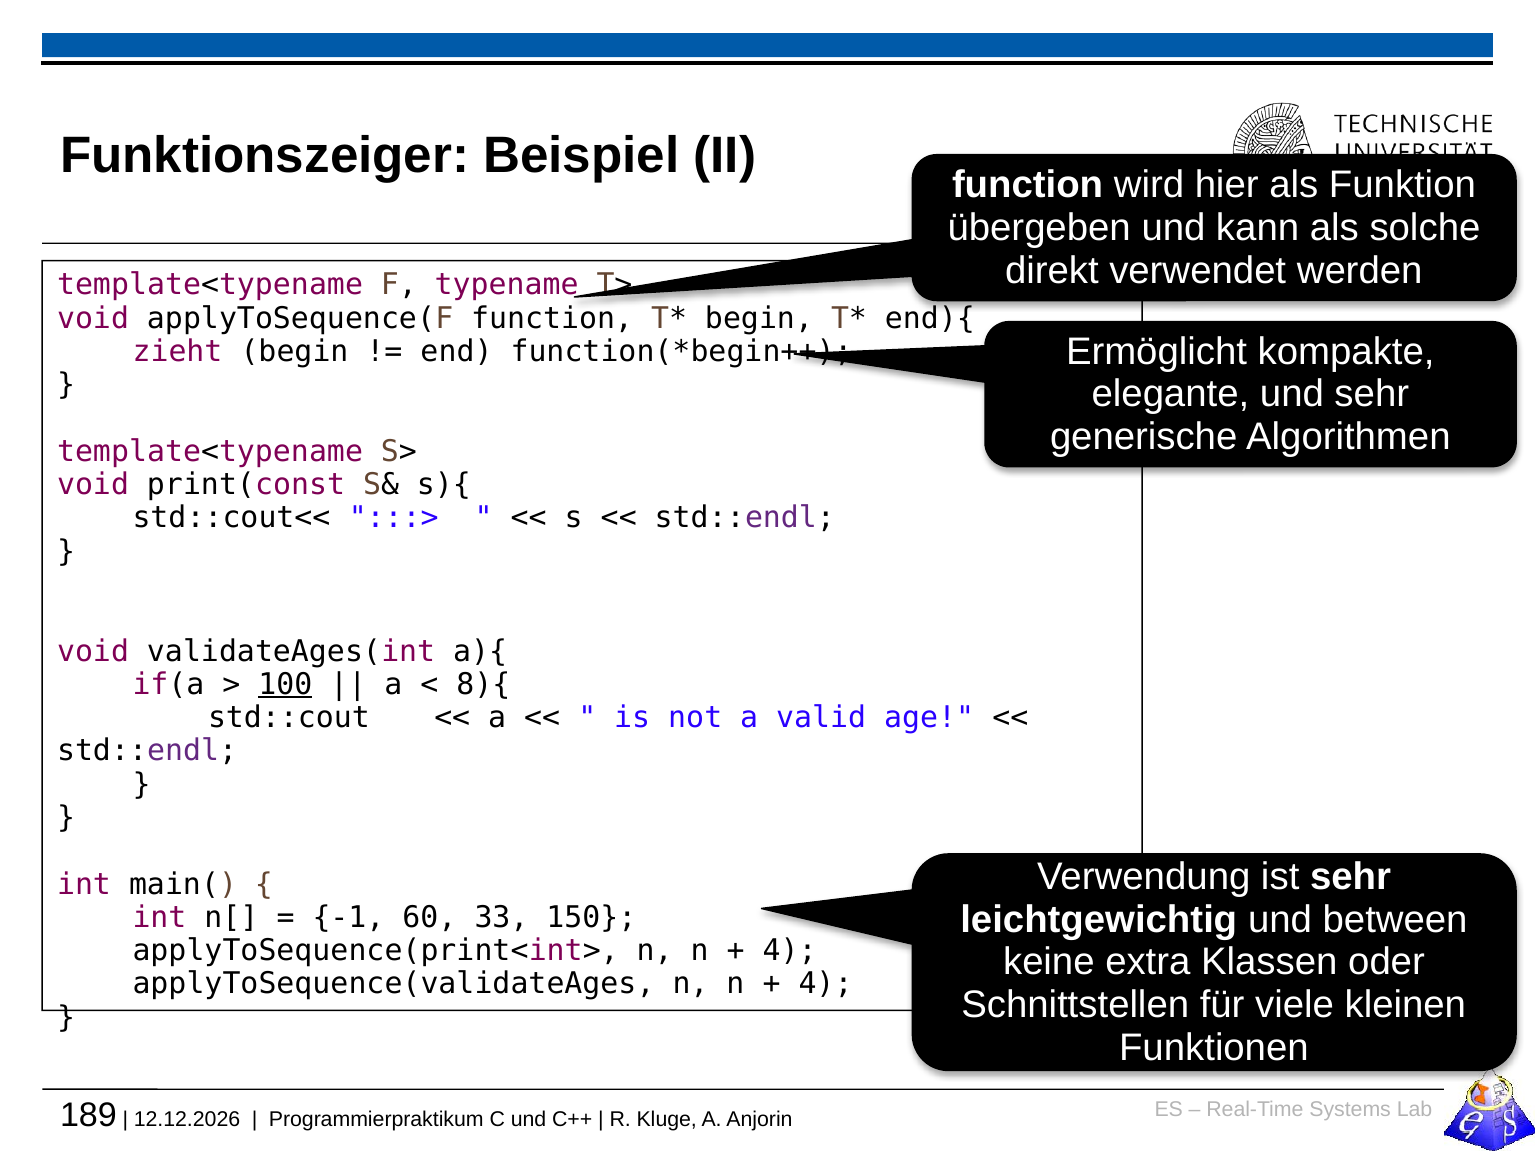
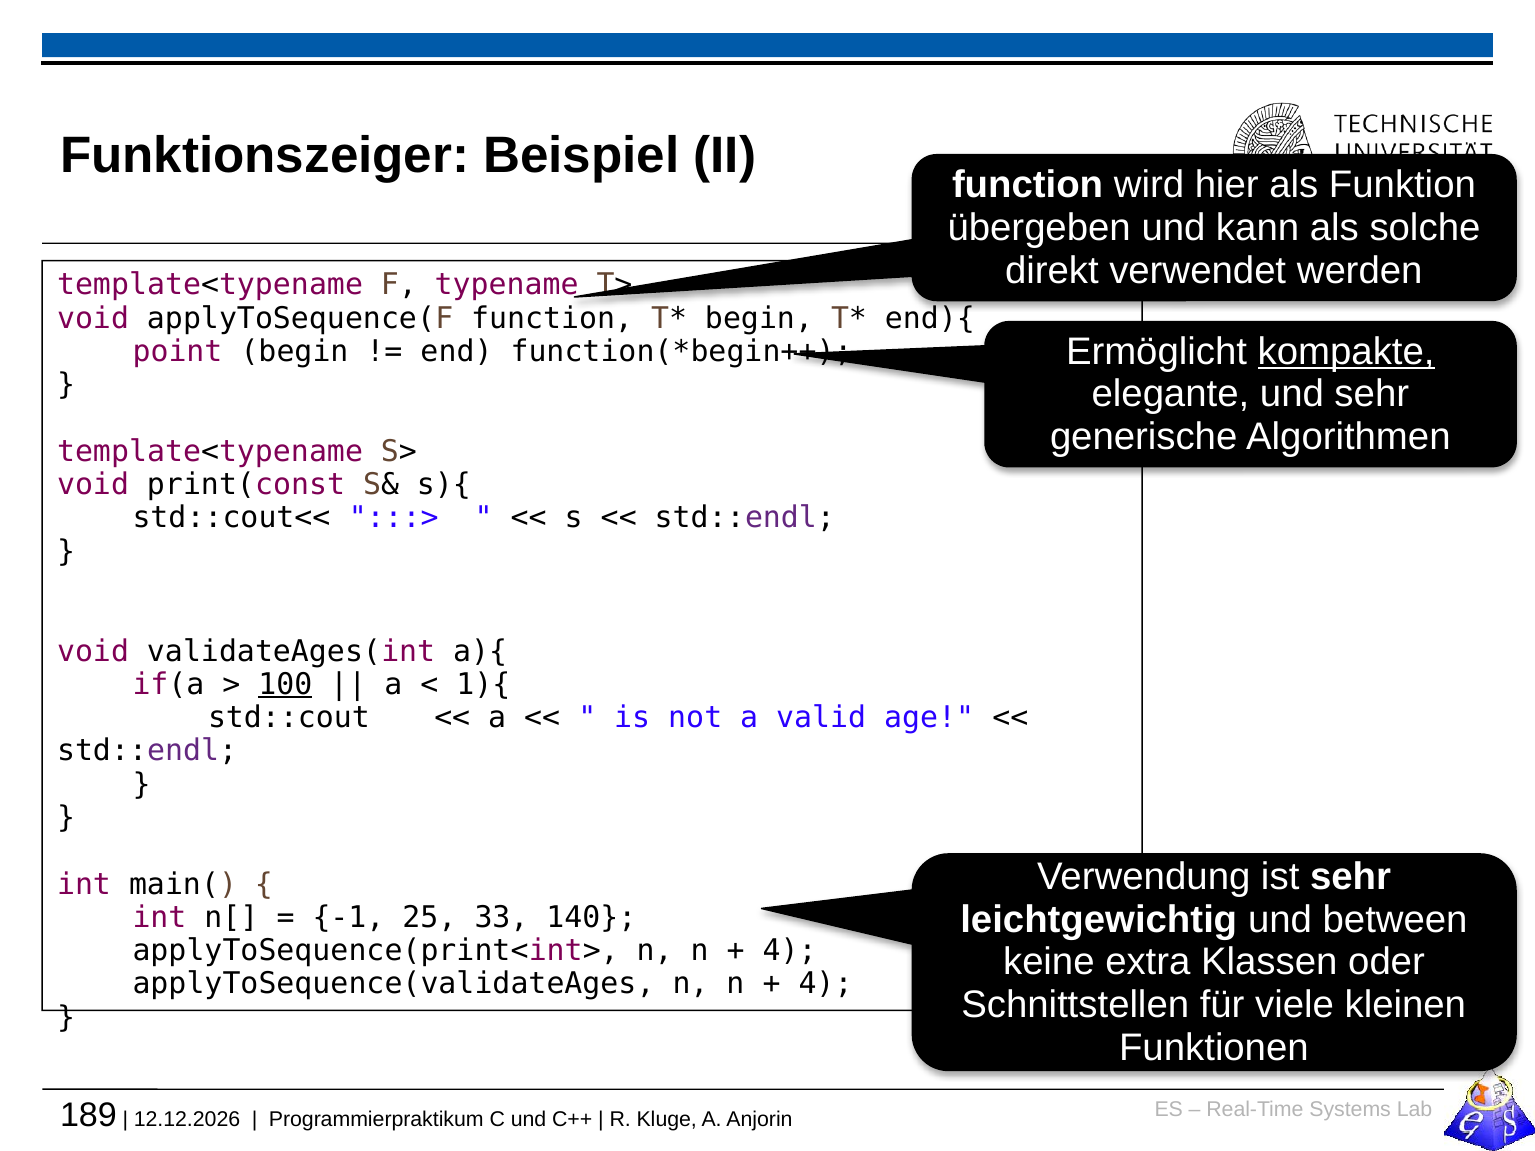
kompakte underline: none -> present (1346, 352)
zieht: zieht -> point (178, 352)
8){: 8){ -> 1){ (483, 685)
60: 60 -> 25 (429, 918)
150: 150 -> 140 (591, 918)
